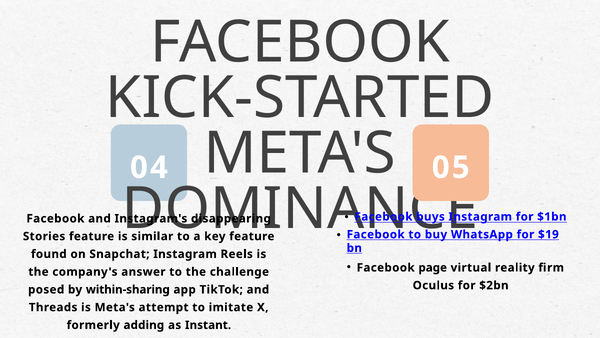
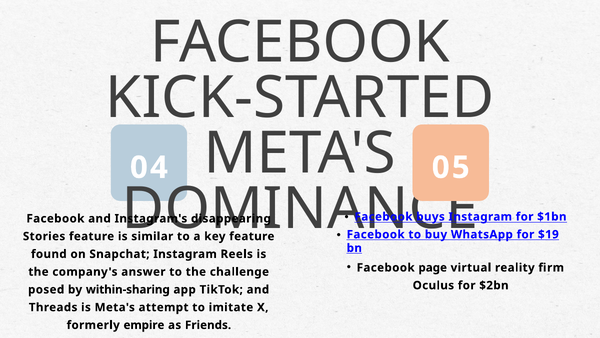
adding: adding -> empire (144, 325)
Instant: Instant -> Friends (208, 325)
